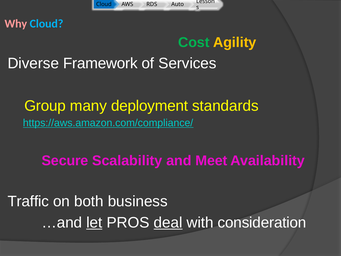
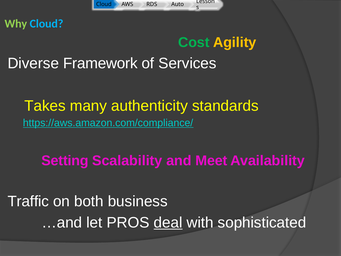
Why colour: pink -> light green (16, 24)
Group: Group -> Takes (45, 106)
deployment: deployment -> authenticity (150, 106)
Secure: Secure -> Setting (65, 161)
let underline: present -> none (94, 222)
consideration: consideration -> sophisticated (262, 222)
